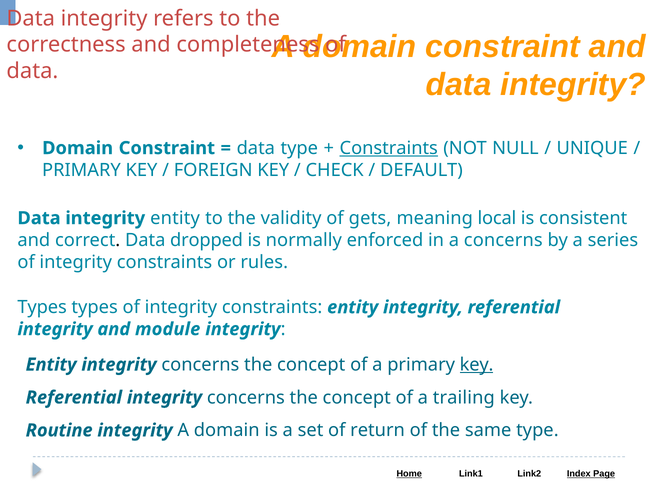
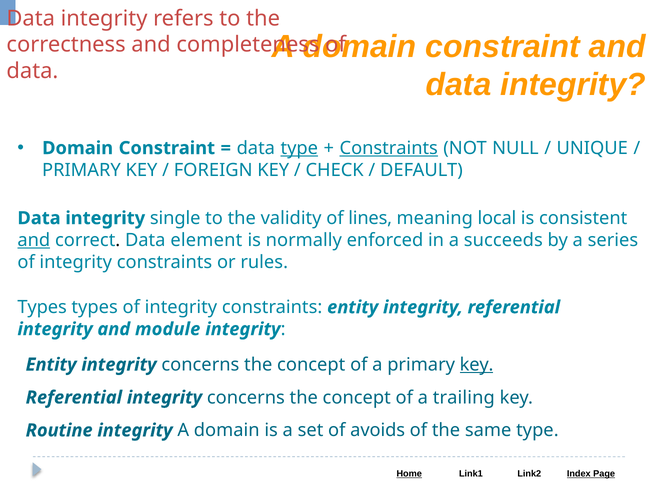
type underline: none -> present (299, 148)
integrity entity: entity -> single (175, 218)
gets: gets -> lines (370, 218)
and underline: none -> present (34, 240)
dropped: dropped -> element (206, 240)
a concerns: concerns -> succeeds (503, 240)
return: return -> avoids (378, 431)
